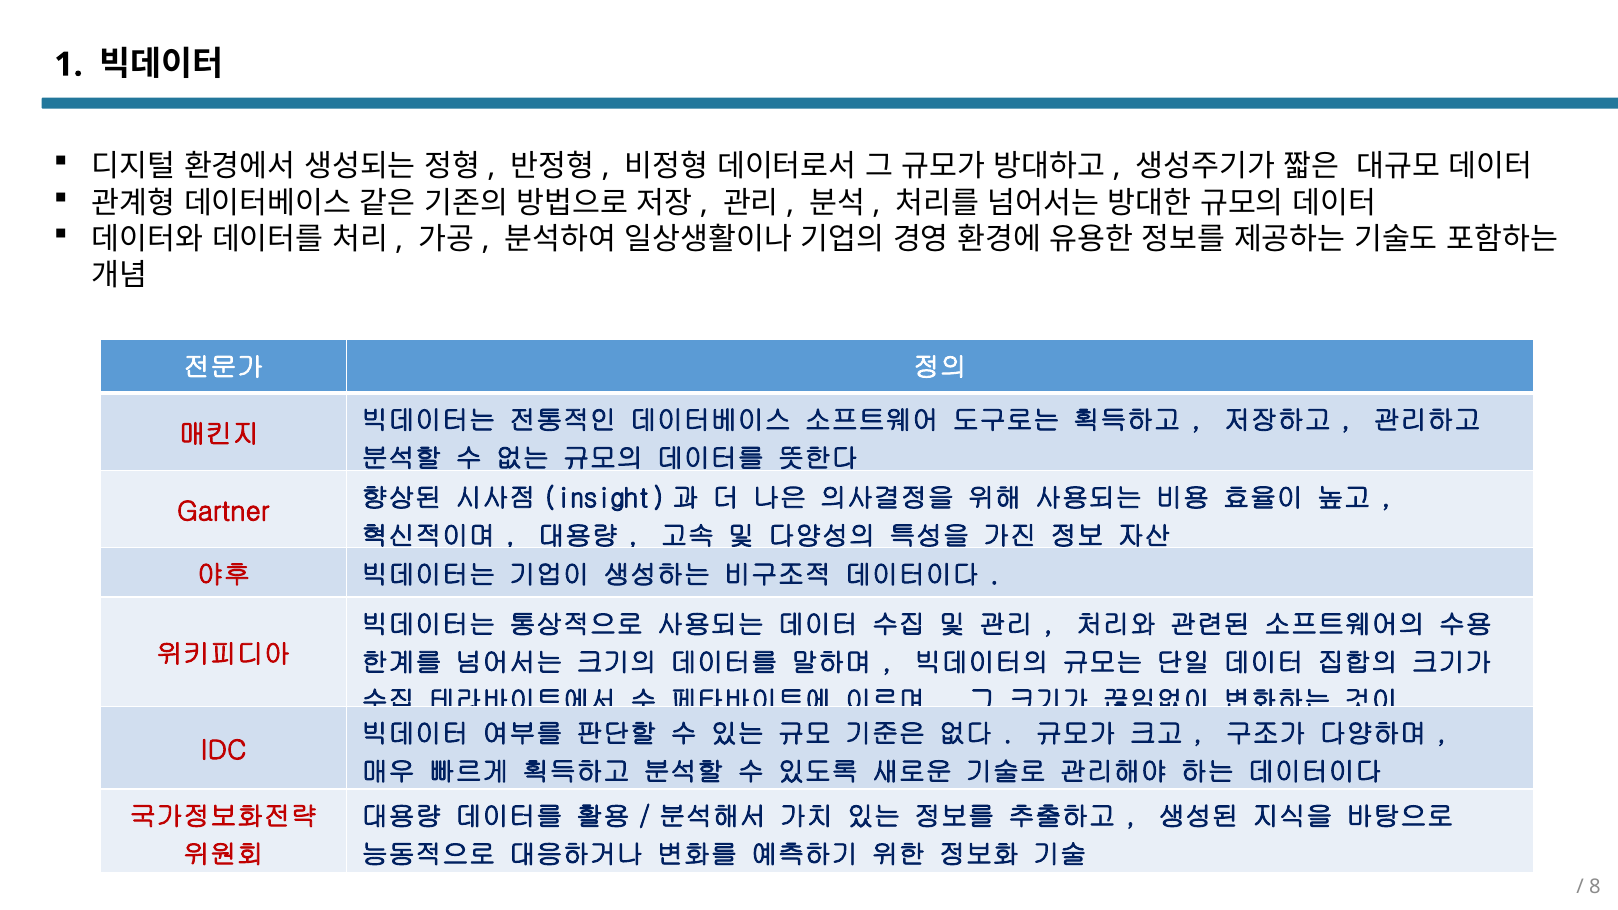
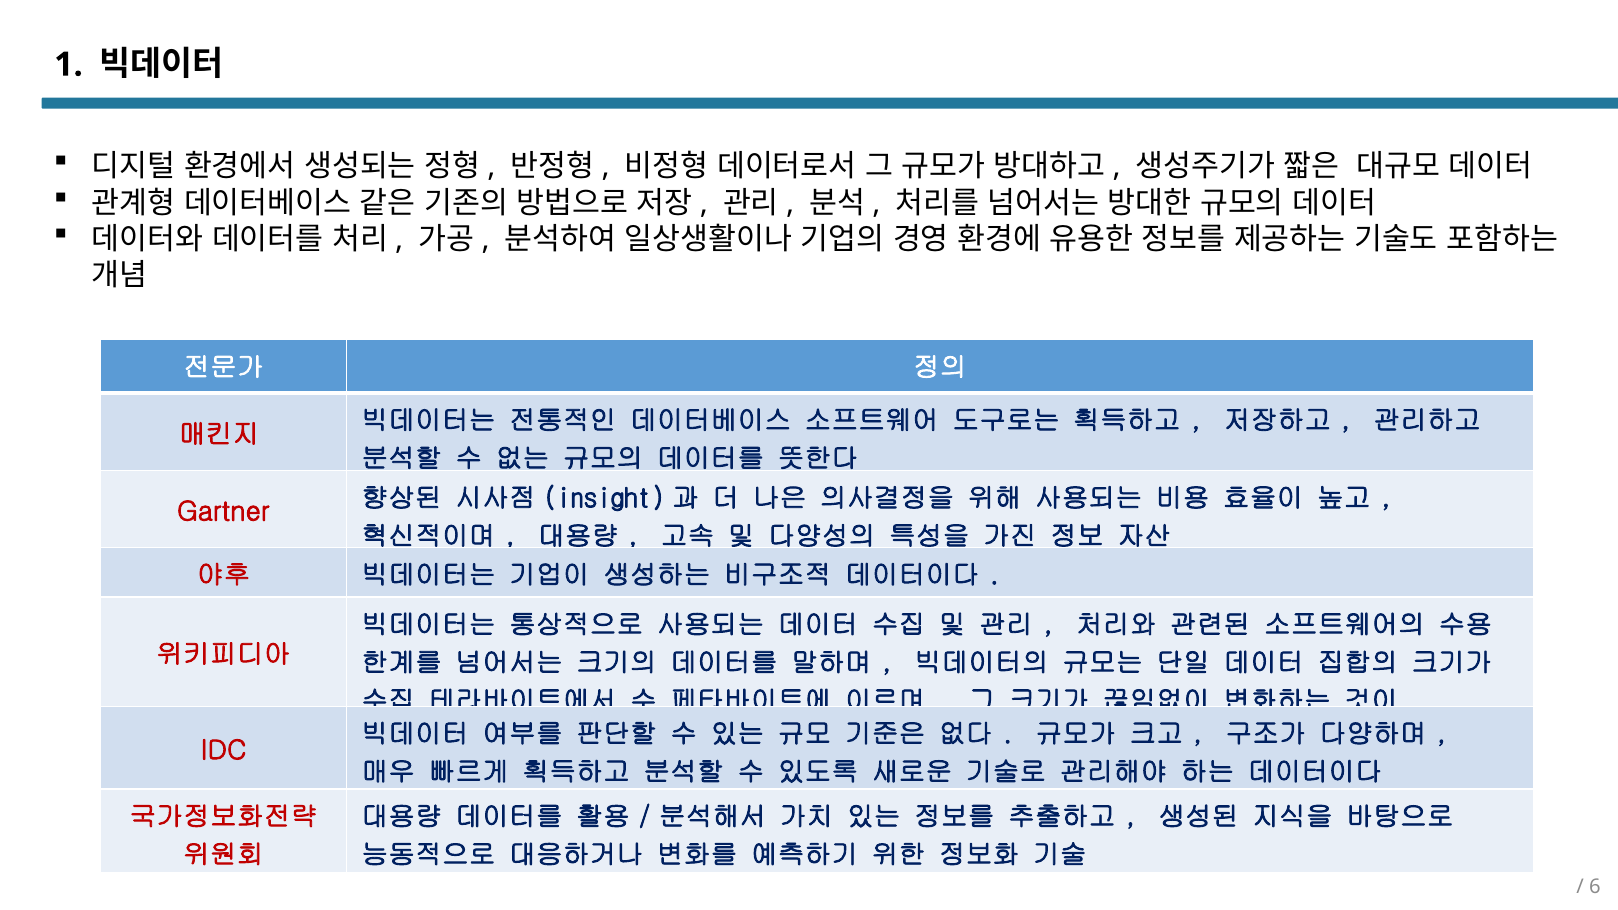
8: 8 -> 6 (1595, 887)
